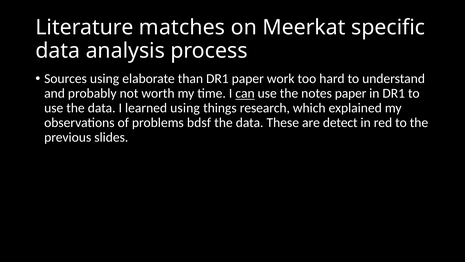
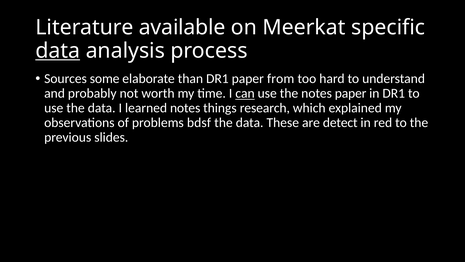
matches: matches -> available (182, 28)
data underline: none -> present (58, 51)
Sources using: using -> some (105, 79)
work: work -> from (281, 79)
learned using: using -> notes (185, 108)
